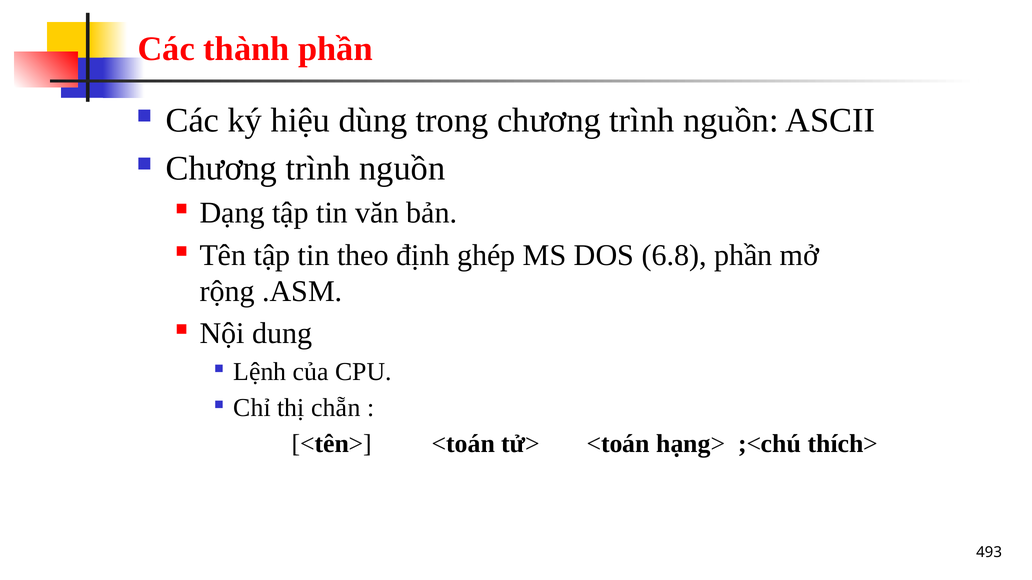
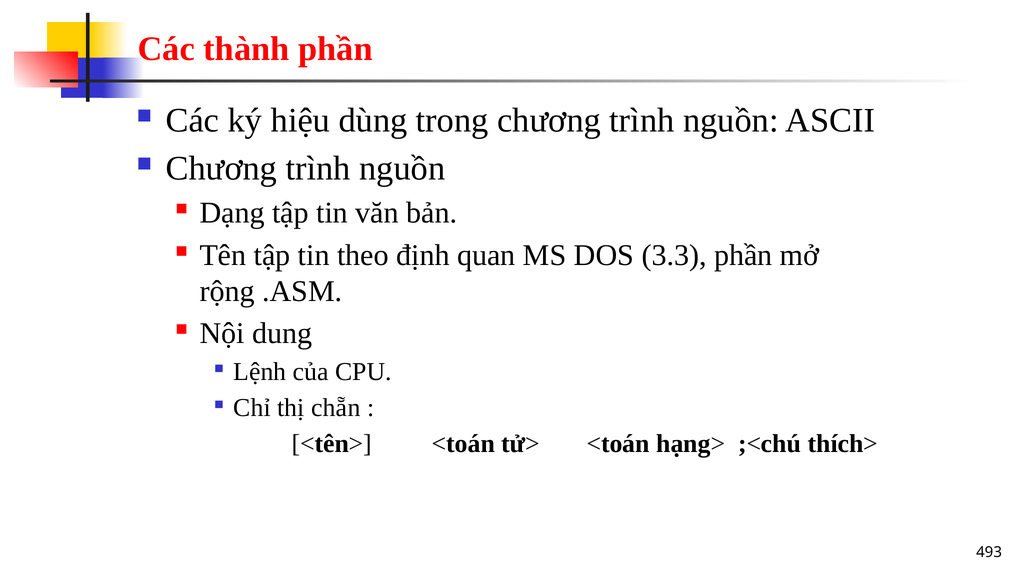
ghép: ghép -> quan (486, 255)
6.8: 6.8 -> 3.3 (674, 255)
